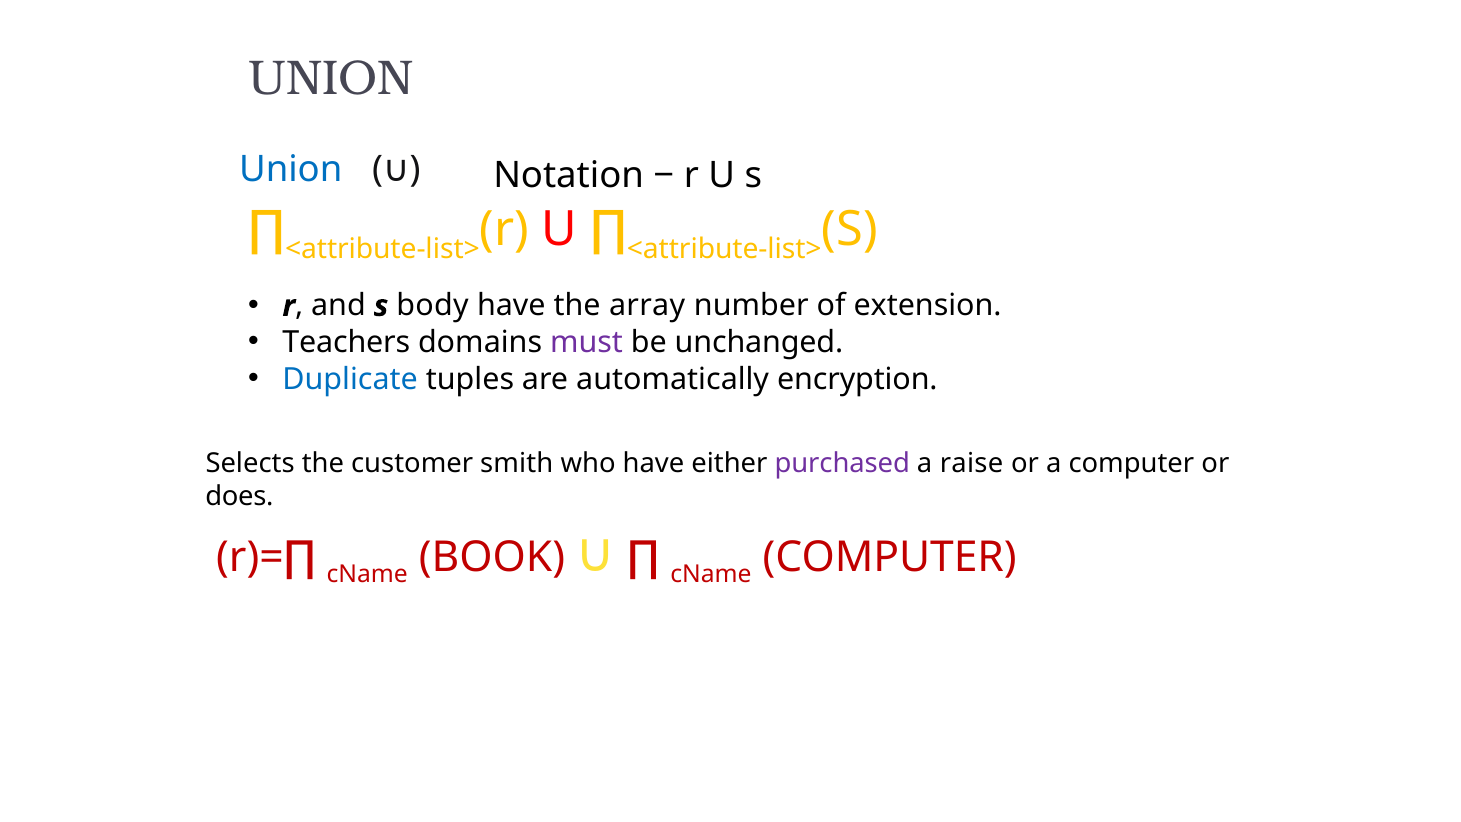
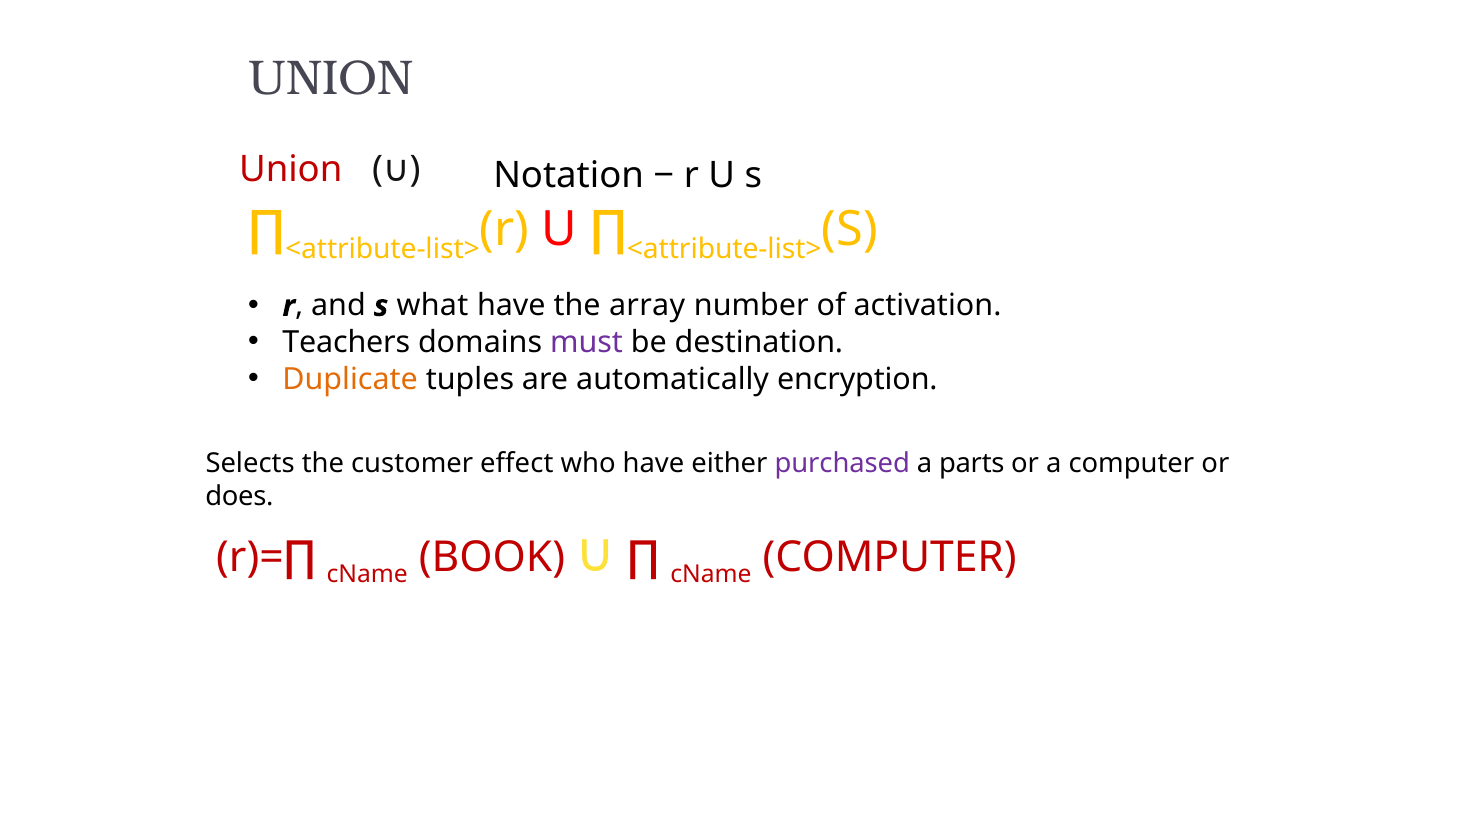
Union colour: blue -> red (291, 170)
body: body -> what (432, 306)
extension: extension -> activation (928, 306)
unchanged: unchanged -> destination (759, 342)
Duplicate colour: blue -> orange (350, 379)
smith: smith -> effect (517, 463)
raise: raise -> parts (972, 463)
